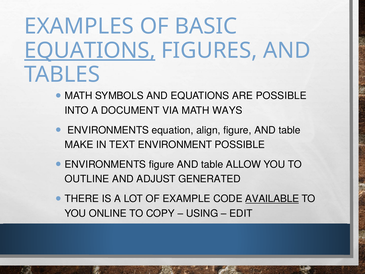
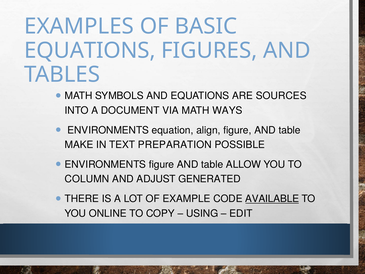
EQUATIONS underline: present -> none (90, 50)
ARE POSSIBLE: POSSIBLE -> SOURCES (281, 96)
ENVIRONMENT: ENVIRONMENT -> PREPARATION (175, 145)
OUTLINE: OUTLINE -> COLUMN (87, 179)
